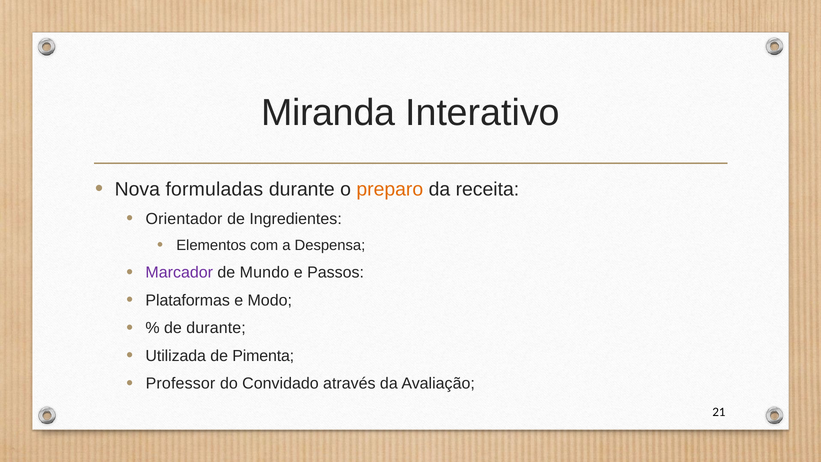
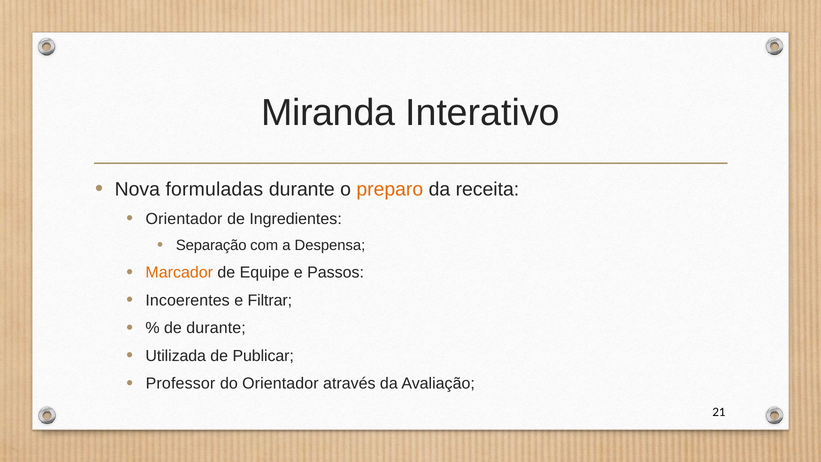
Elementos: Elementos -> Separação (211, 245)
Marcador colour: purple -> orange (179, 273)
Mundo: Mundo -> Equipe (265, 273)
Plataformas: Plataformas -> Incoerentes (188, 300)
Modo: Modo -> Filtrar (270, 300)
Pimenta: Pimenta -> Publicar (263, 356)
do Convidado: Convidado -> Orientador (280, 384)
